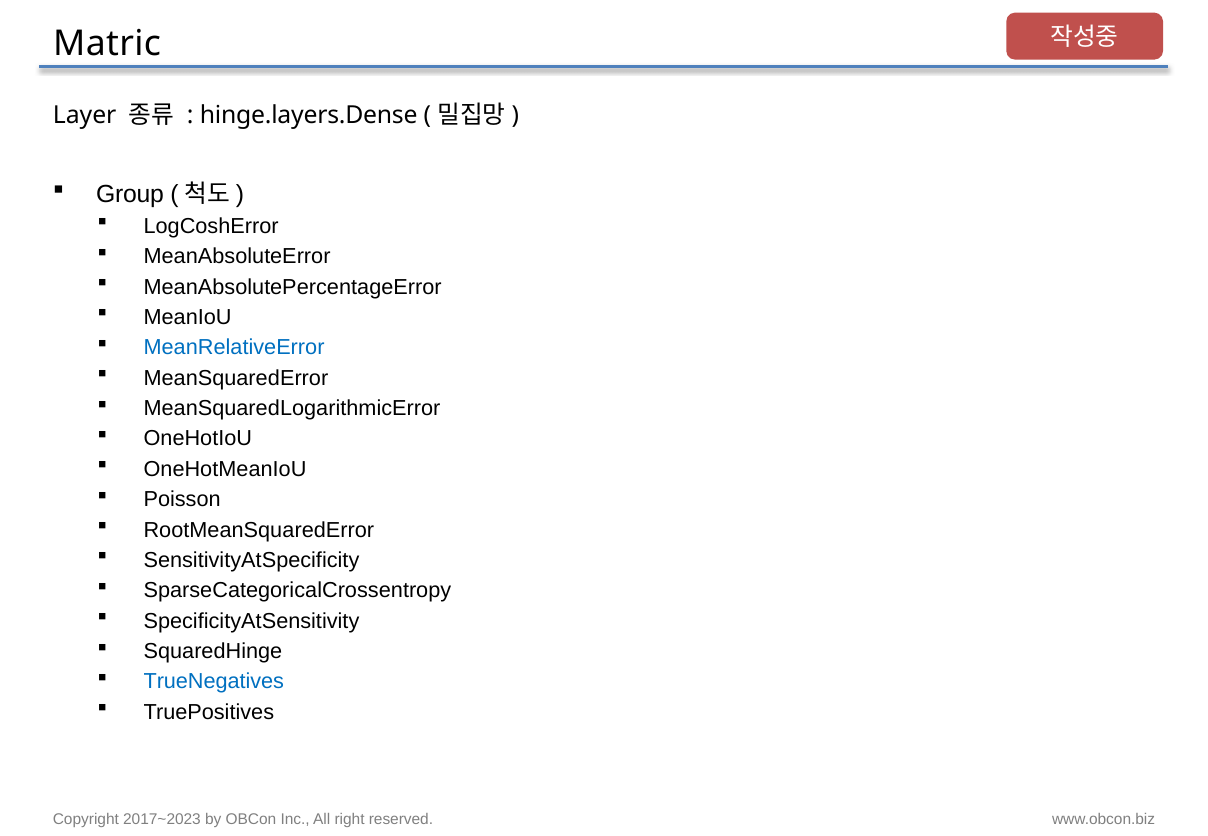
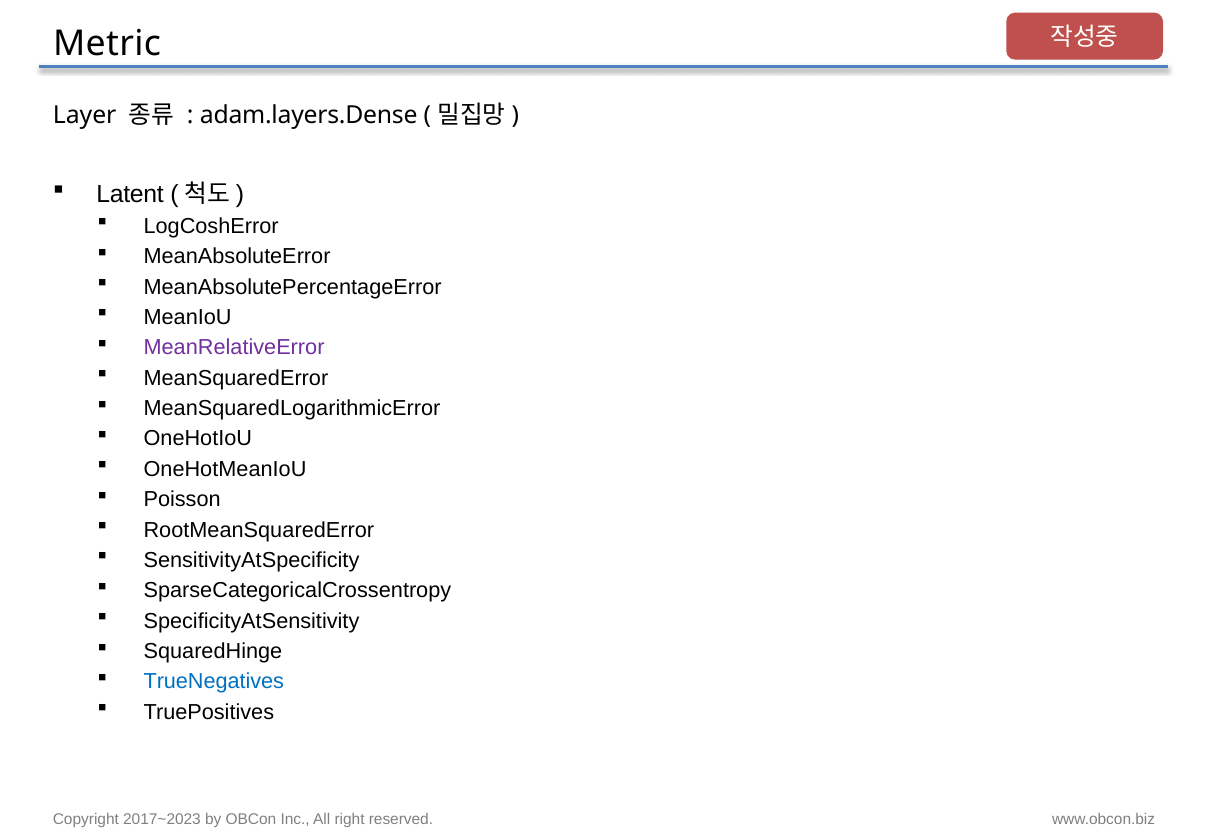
Matric: Matric -> Metric (107, 44)
hinge.layers.Dense: hinge.layers.Dense -> adam.layers.Dense (309, 115)
Group: Group -> Latent (130, 194)
MeanRelativeError colour: blue -> purple (234, 348)
